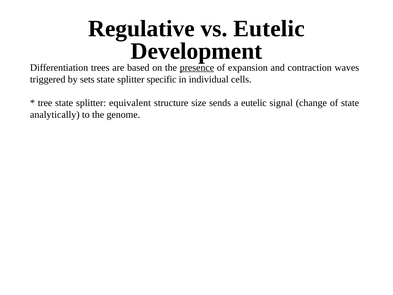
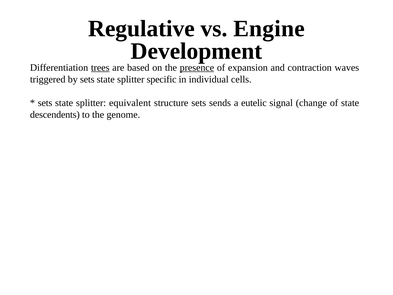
vs Eutelic: Eutelic -> Engine (269, 29)
trees underline: none -> present (100, 67)
tree: tree -> sets (45, 103)
structure size: size -> sets (199, 103)
analytically: analytically -> descendents (55, 115)
